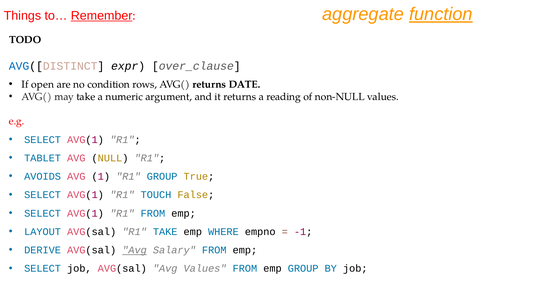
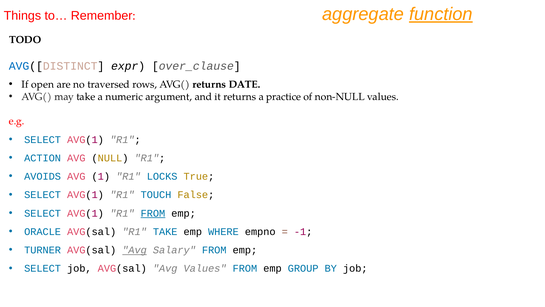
Remember underline: present -> none (102, 16)
condition: condition -> traversed (109, 84)
reading: reading -> practice (284, 97)
TABLET: TABLET -> ACTION (43, 158)
R1 GROUP: GROUP -> LOCKS (162, 176)
FROM underline: none -> present (153, 213)
LAYOUT: LAYOUT -> ORACLE (43, 231)
DERIVE: DERIVE -> TURNER (43, 250)
